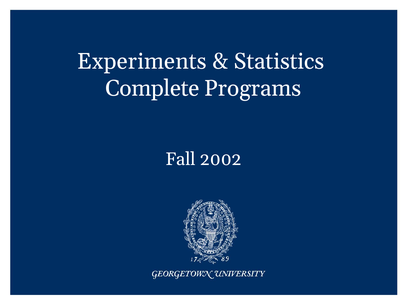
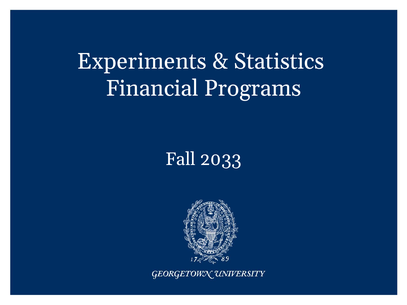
Complete: Complete -> Financial (152, 89)
2002: 2002 -> 2033 (221, 159)
